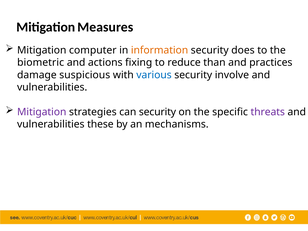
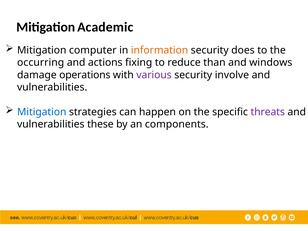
Measures: Measures -> Academic (105, 27)
biometric: biometric -> occurring (41, 63)
practices: practices -> windows (271, 63)
suspicious: suspicious -> operations (85, 75)
various colour: blue -> purple (154, 75)
Mitigation colour: purple -> blue (42, 112)
can security: security -> happen (157, 112)
mechanisms: mechanisms -> components (177, 124)
